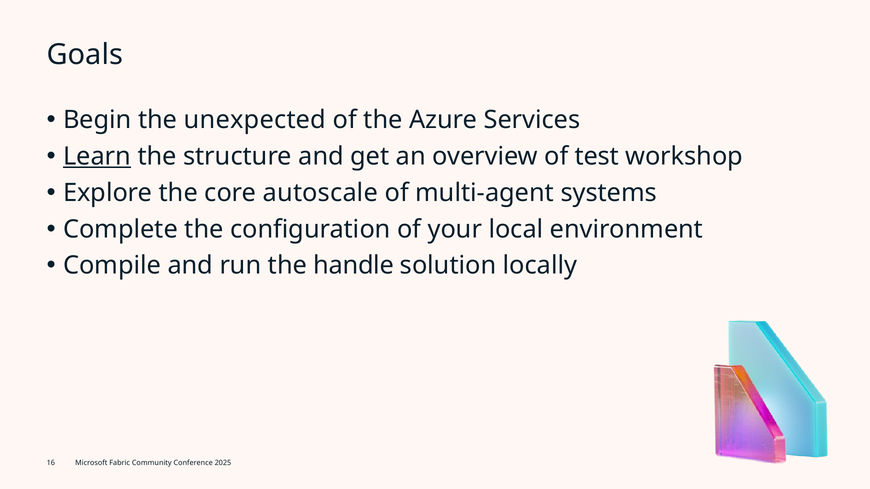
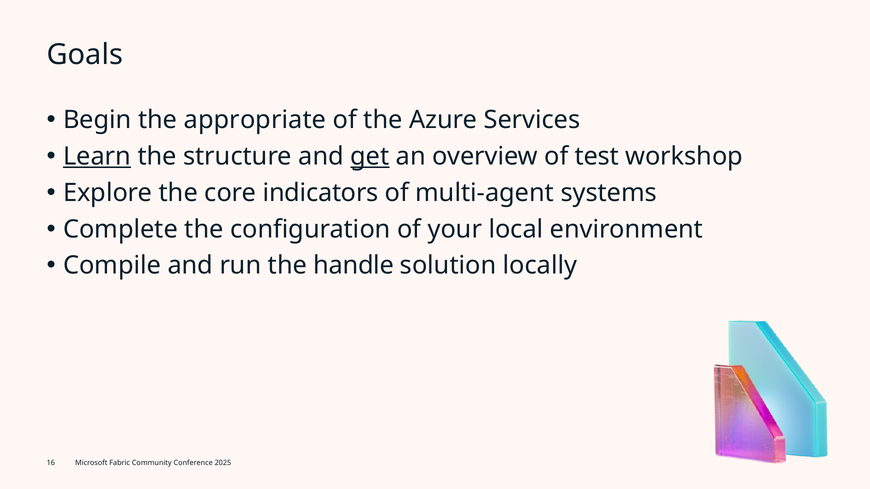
unexpected: unexpected -> appropriate (255, 120)
get underline: none -> present (370, 157)
autoscale: autoscale -> indicators (321, 193)
